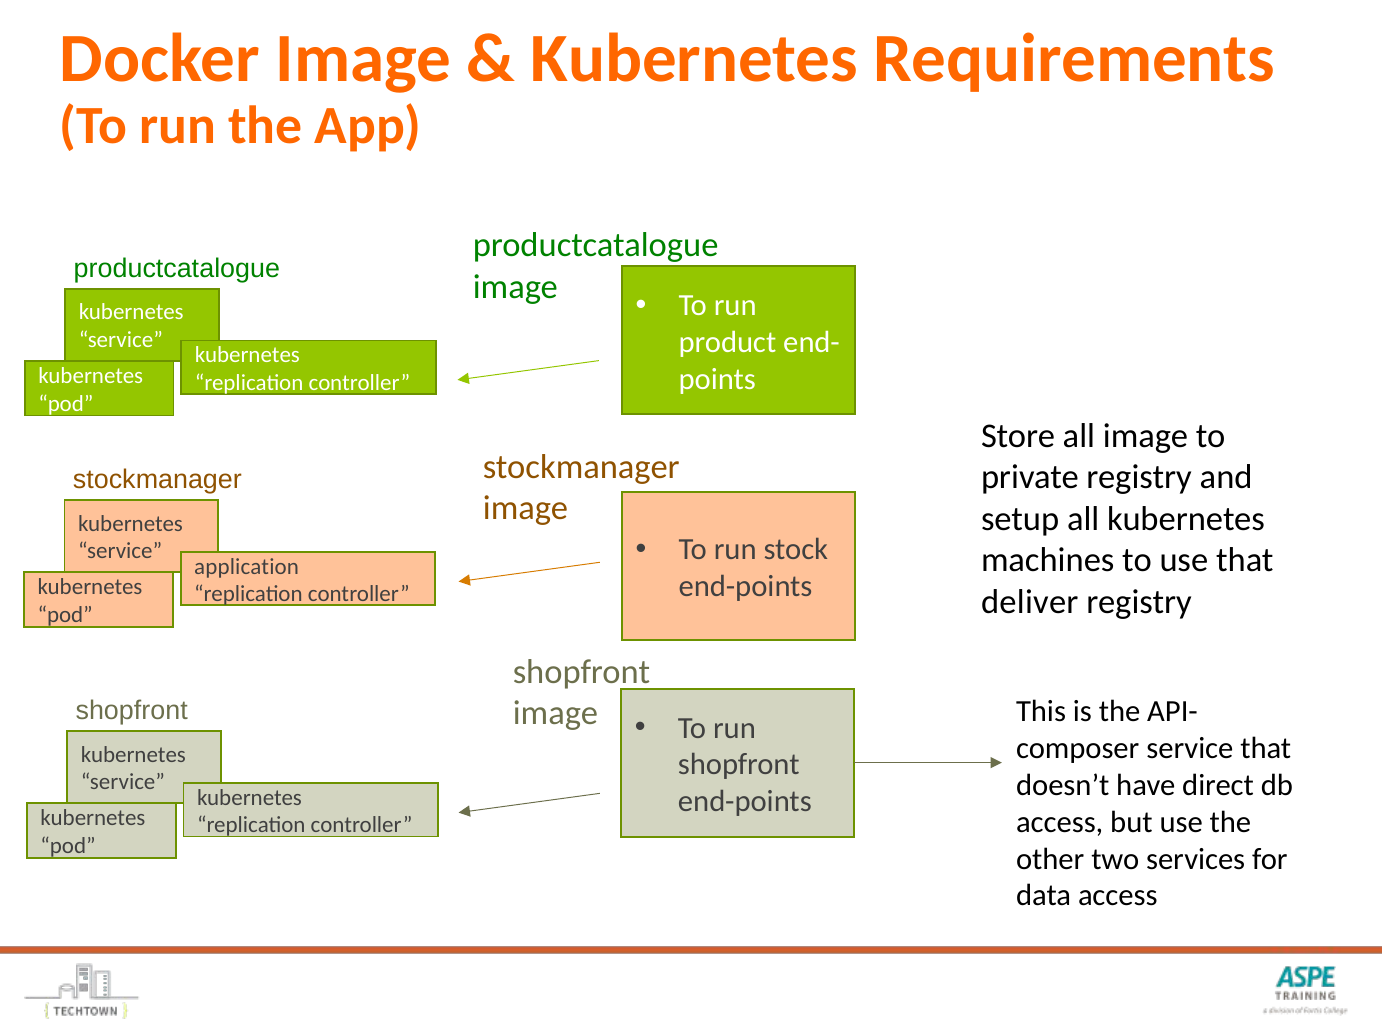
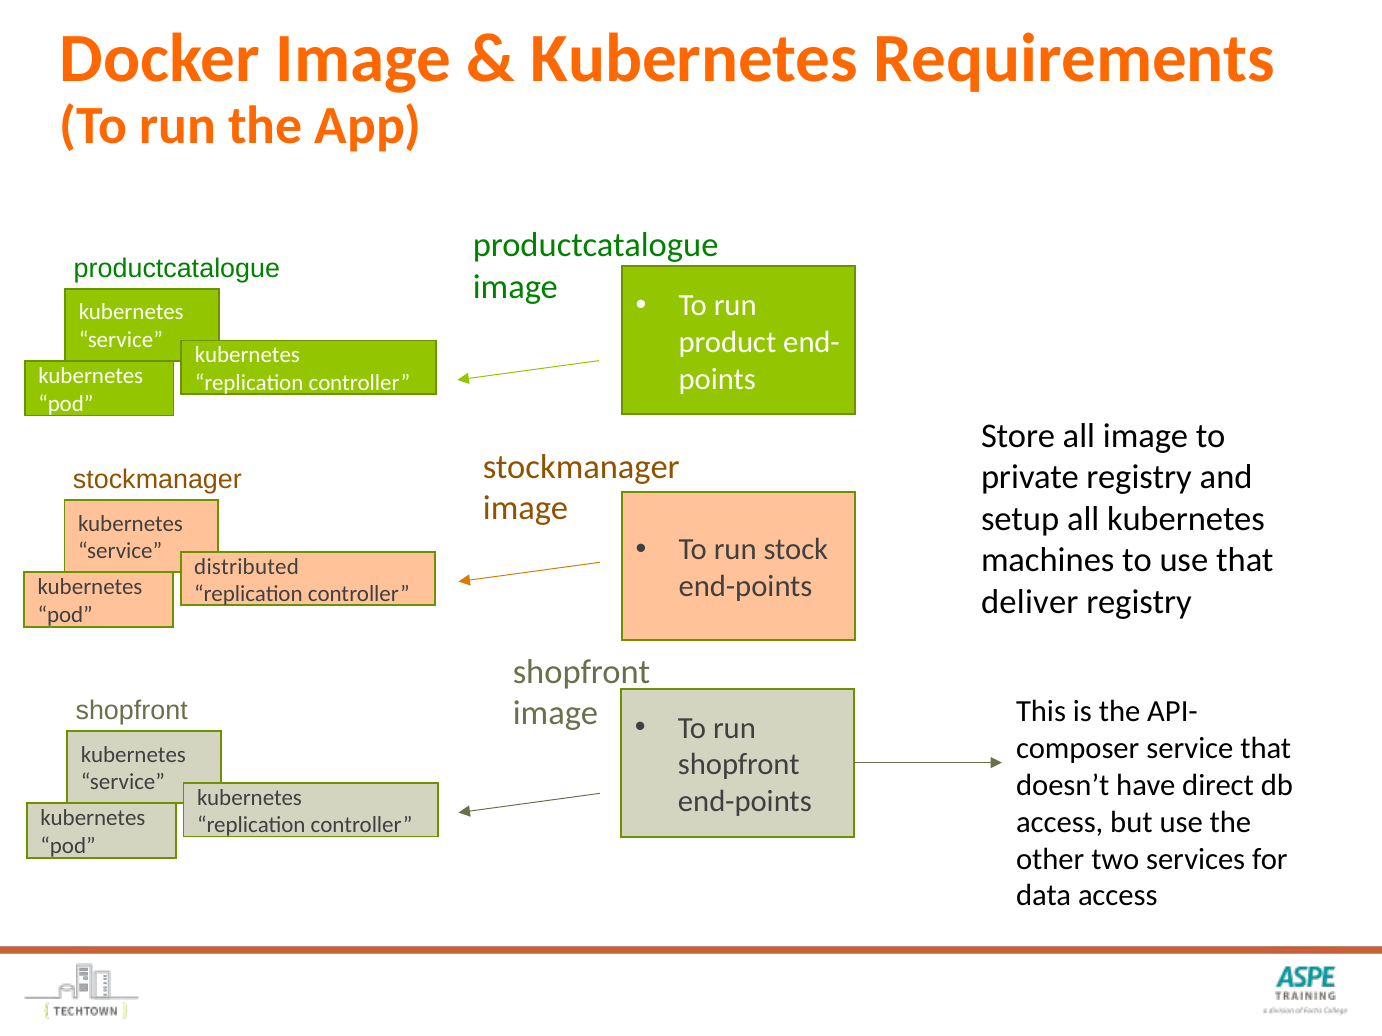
application: application -> distributed (247, 567)
